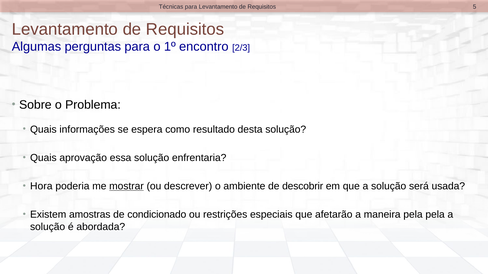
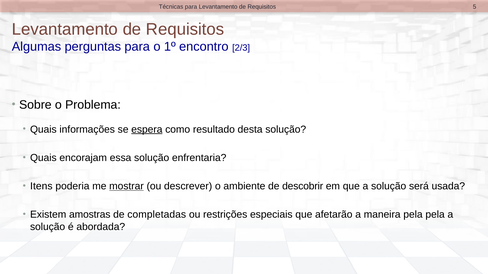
espera underline: none -> present (147, 130)
aprovação: aprovação -> encorajam (83, 158)
Hora: Hora -> Itens (41, 186)
condicionado: condicionado -> completadas (157, 215)
